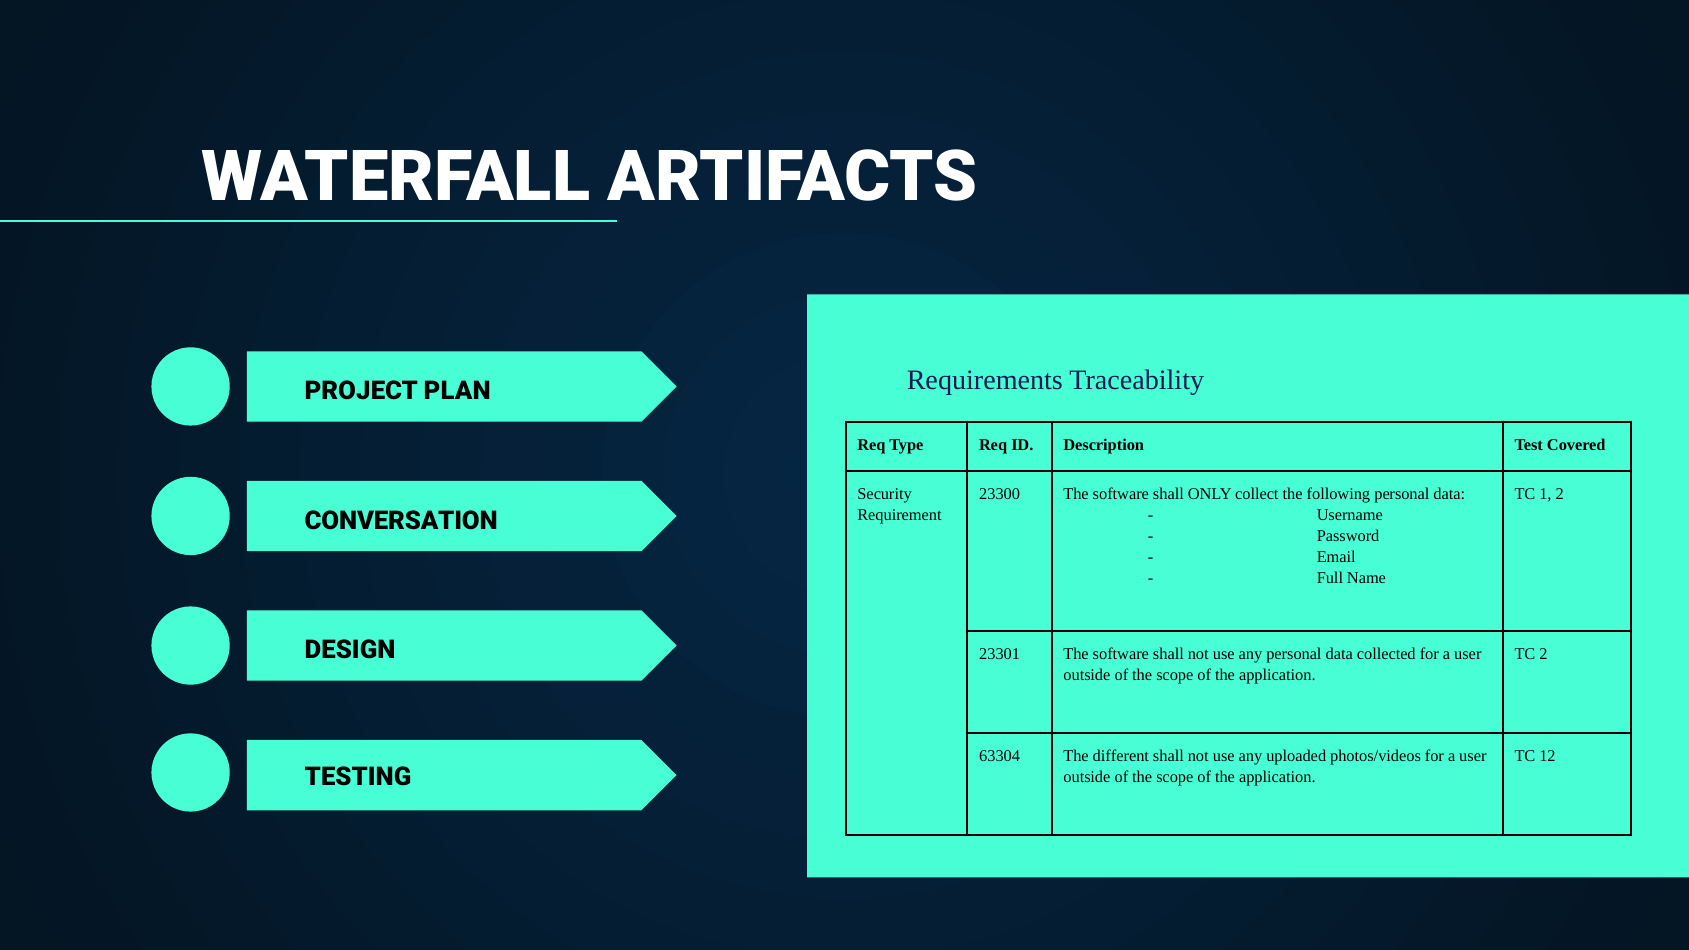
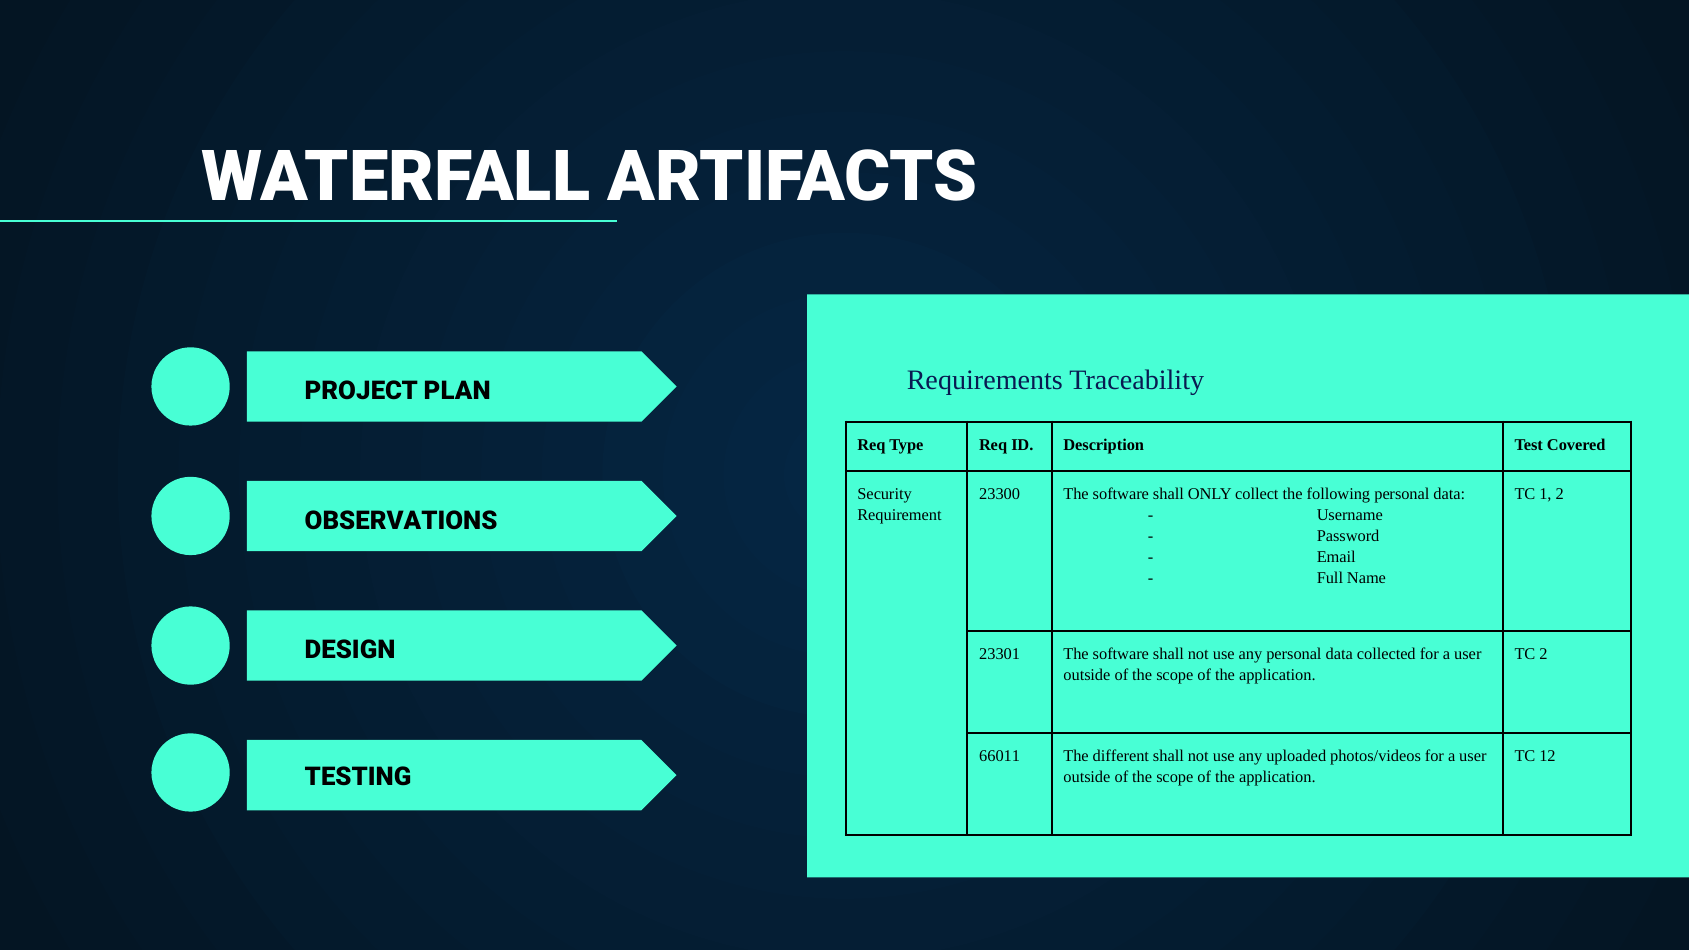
CONVERSATION: CONVERSATION -> OBSERVATIONS (401, 521)
63304: 63304 -> 66011 (1000, 757)
